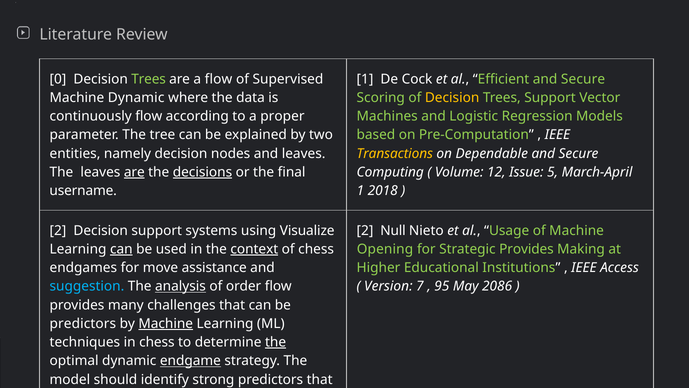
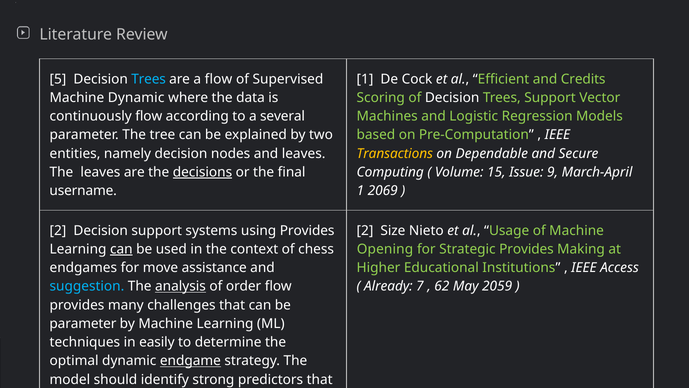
0: 0 -> 5 (58, 79)
Trees colour: light green -> light blue (149, 79)
Efficient and Secure: Secure -> Credits (583, 79)
Decision colour: yellow -> white (452, 98)
proper: proper -> several (283, 116)
are underline: present -> none (134, 172)
12: 12 -> 15 (496, 172)
5: 5 -> 9 (553, 172)
2018: 2018 -> 2069 (383, 191)
using Visualize: Visualize -> Provides (307, 230)
Null: Null -> Size (393, 230)
context underline: present -> none (254, 249)
Version: Version -> Already (388, 286)
95: 95 -> 62 (442, 286)
2086: 2086 -> 2059 (497, 286)
predictors: predictors -> parameter (83, 323)
Machine underline: present -> none (166, 323)
in chess: chess -> easily (157, 342)
the underline: present -> none (276, 342)
